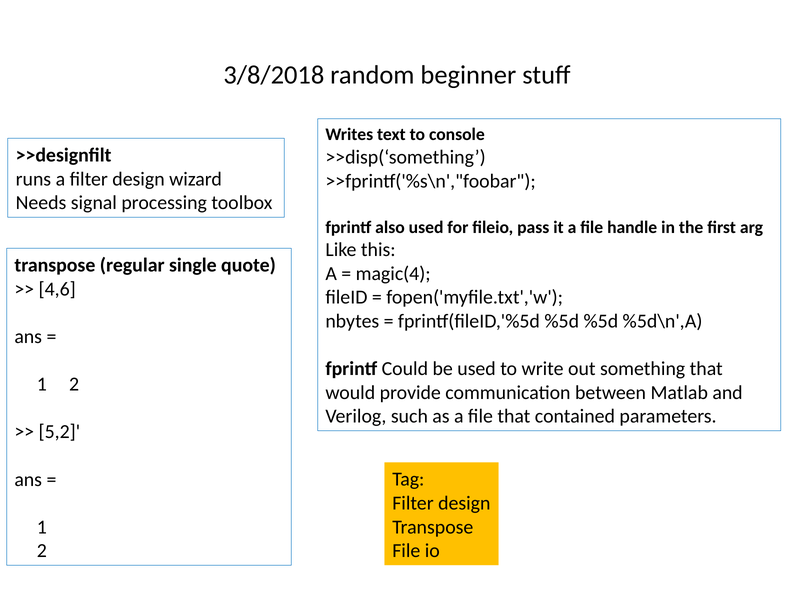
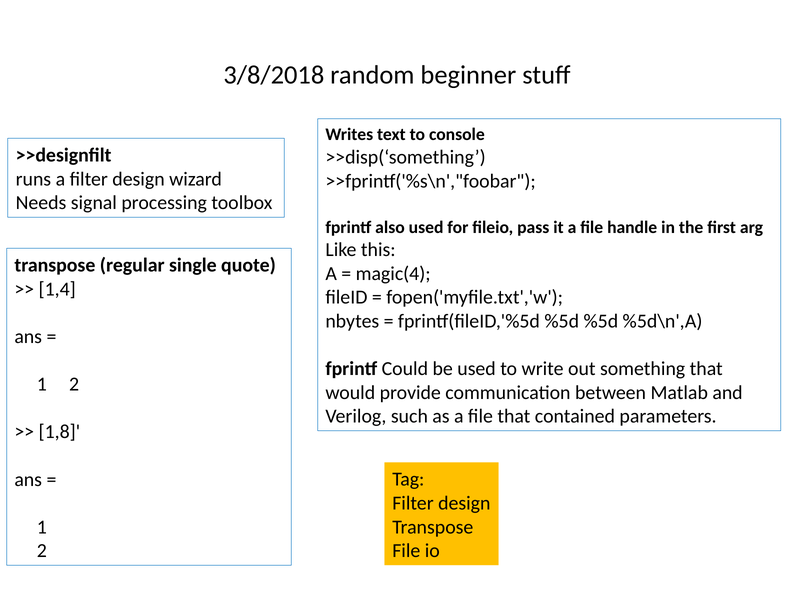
4,6: 4,6 -> 1,4 (57, 289)
5,2: 5,2 -> 1,8 (59, 432)
